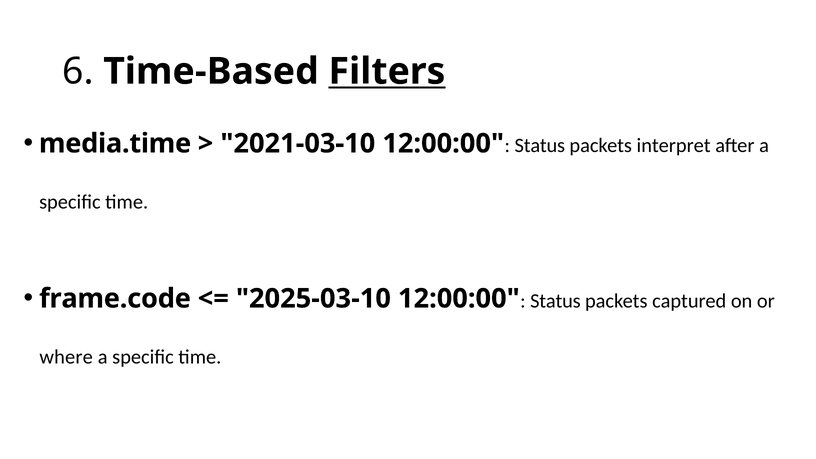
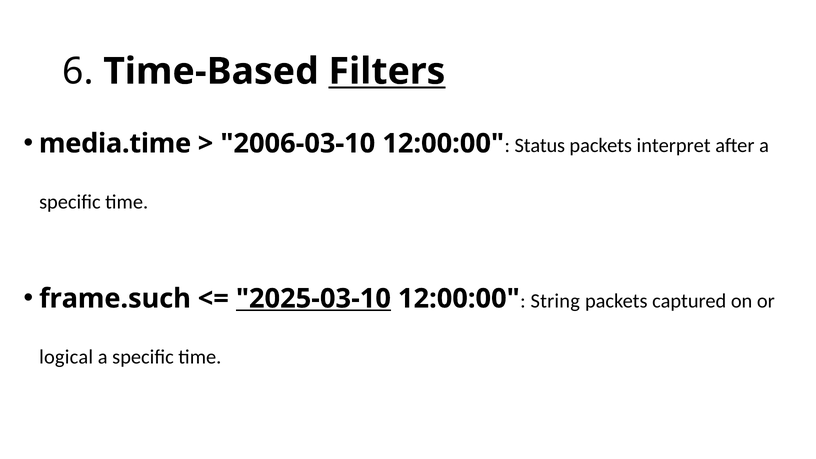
2021-03-10: 2021-03-10 -> 2006-03-10 (298, 143)
frame.code: frame.code -> frame.such (115, 299)
2025-03-10 underline: none -> present (313, 299)
Status: Status -> String (555, 301)
where: where -> logical (66, 357)
